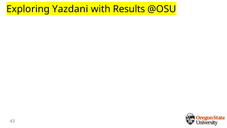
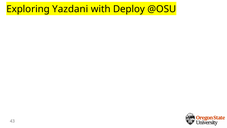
Results: Results -> Deploy (129, 9)
